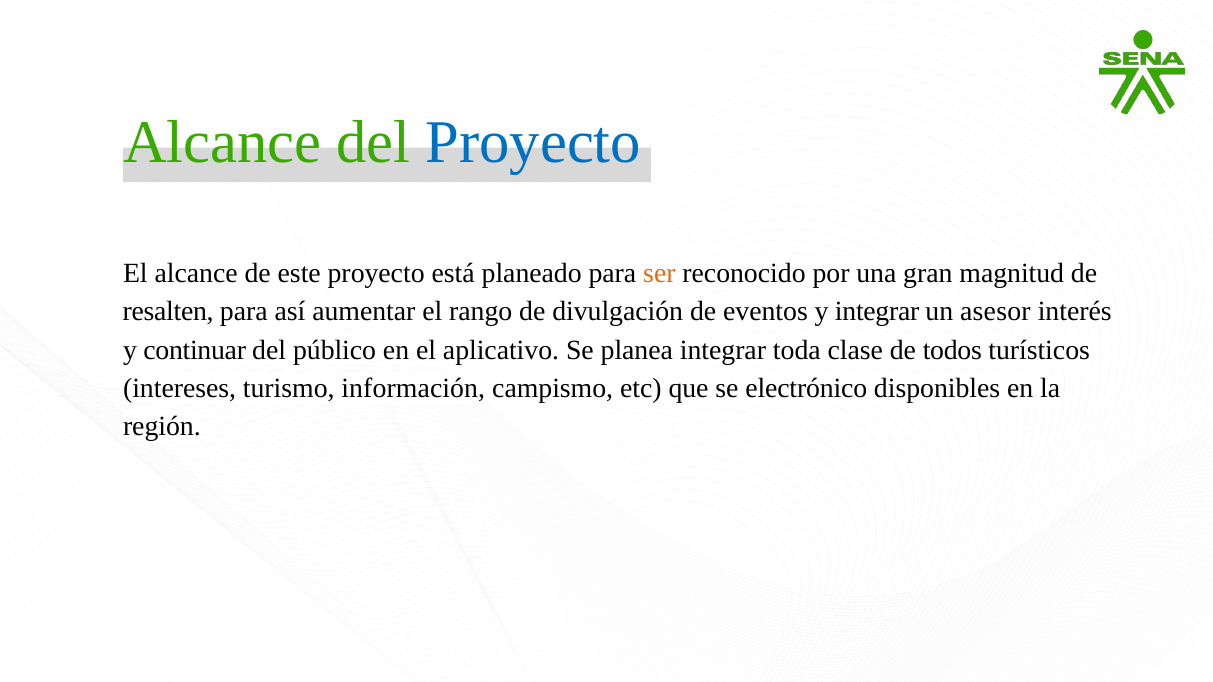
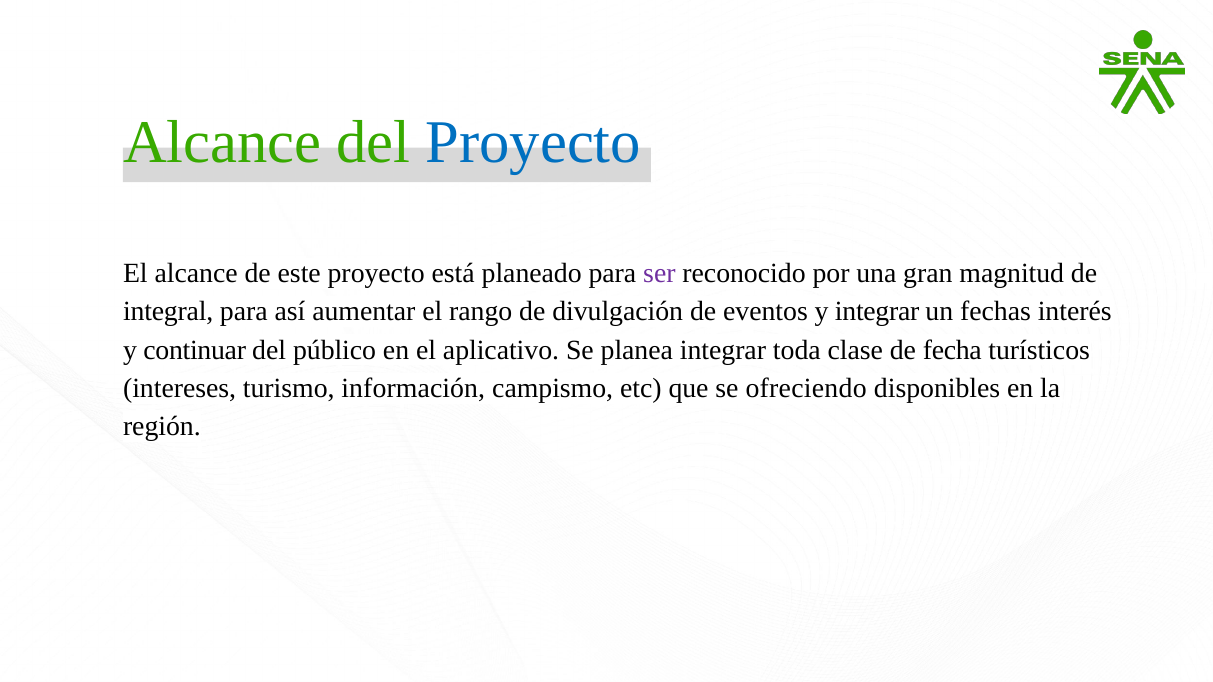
ser colour: orange -> purple (659, 273)
resalten: resalten -> integral (168, 312)
asesor: asesor -> fechas (996, 312)
todos: todos -> fecha (952, 350)
electrónico: electrónico -> ofreciendo (806, 388)
